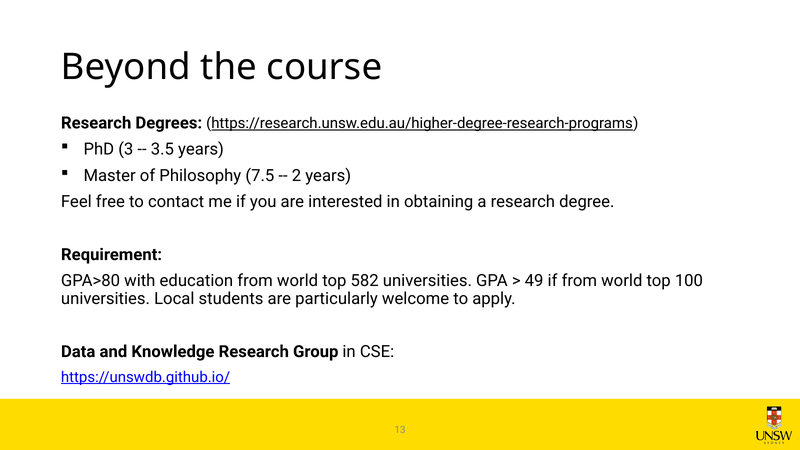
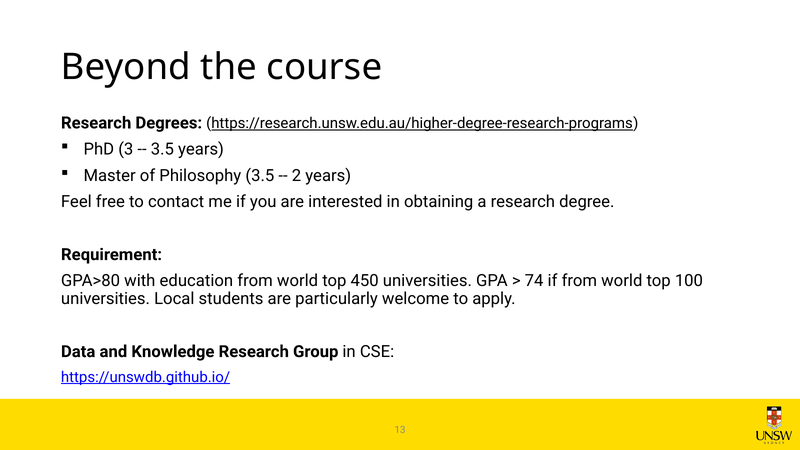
Philosophy 7.5: 7.5 -> 3.5 (260, 176)
582: 582 -> 450 (365, 281)
49: 49 -> 74 (534, 281)
